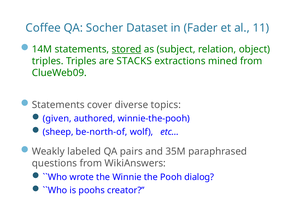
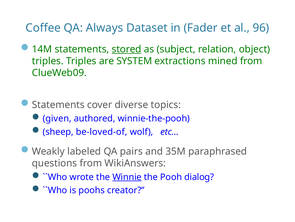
Socher: Socher -> Always (105, 28)
11: 11 -> 96 (261, 28)
STACKS: STACKS -> SYSTEM (134, 61)
be-north-of: be-north-of -> be-loved-of (102, 131)
Winnie underline: none -> present (127, 176)
